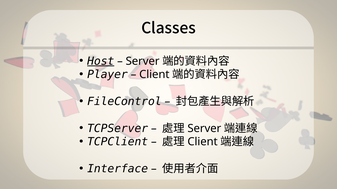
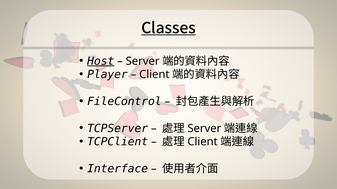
Classes underline: none -> present (168, 28)
